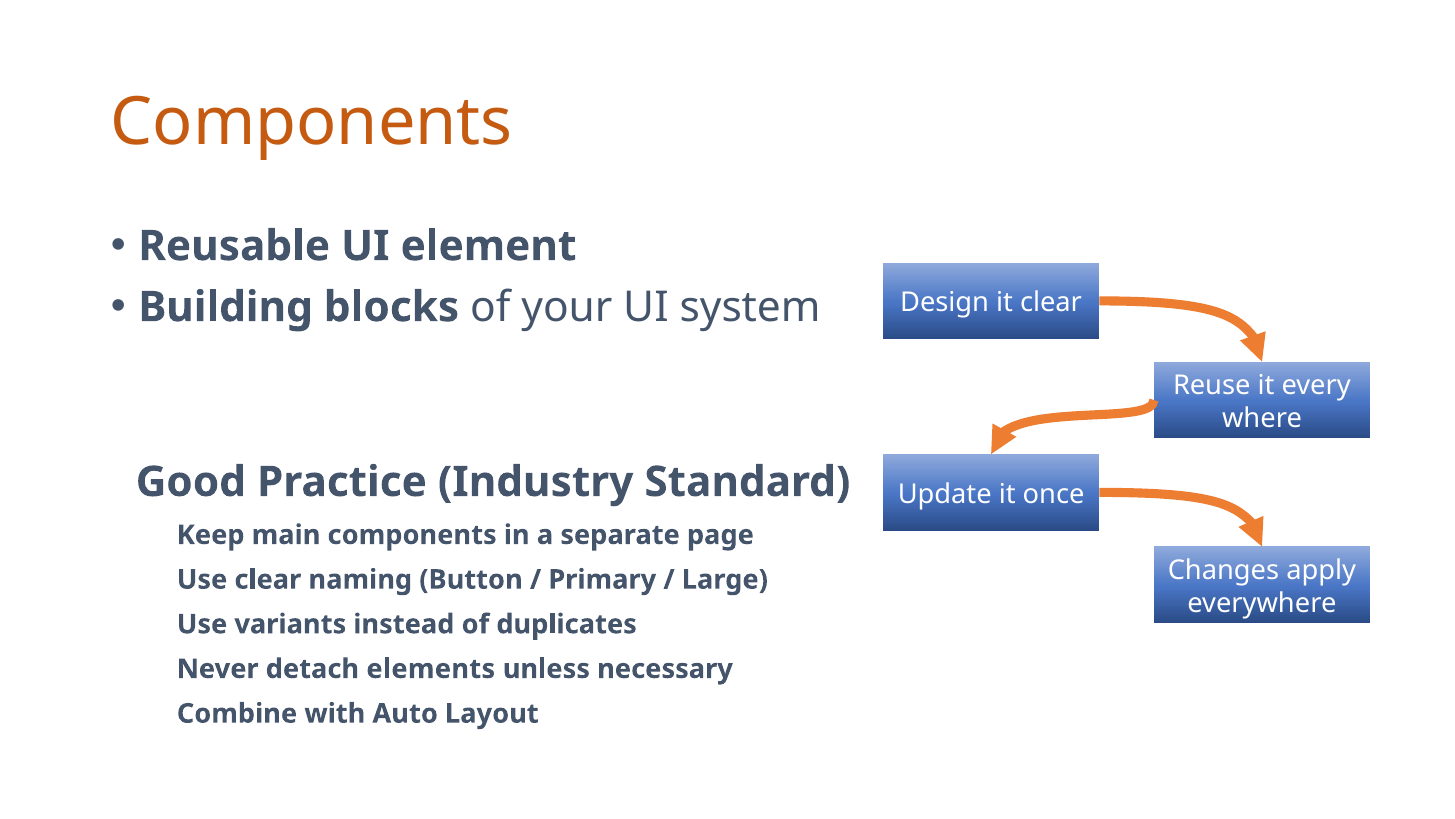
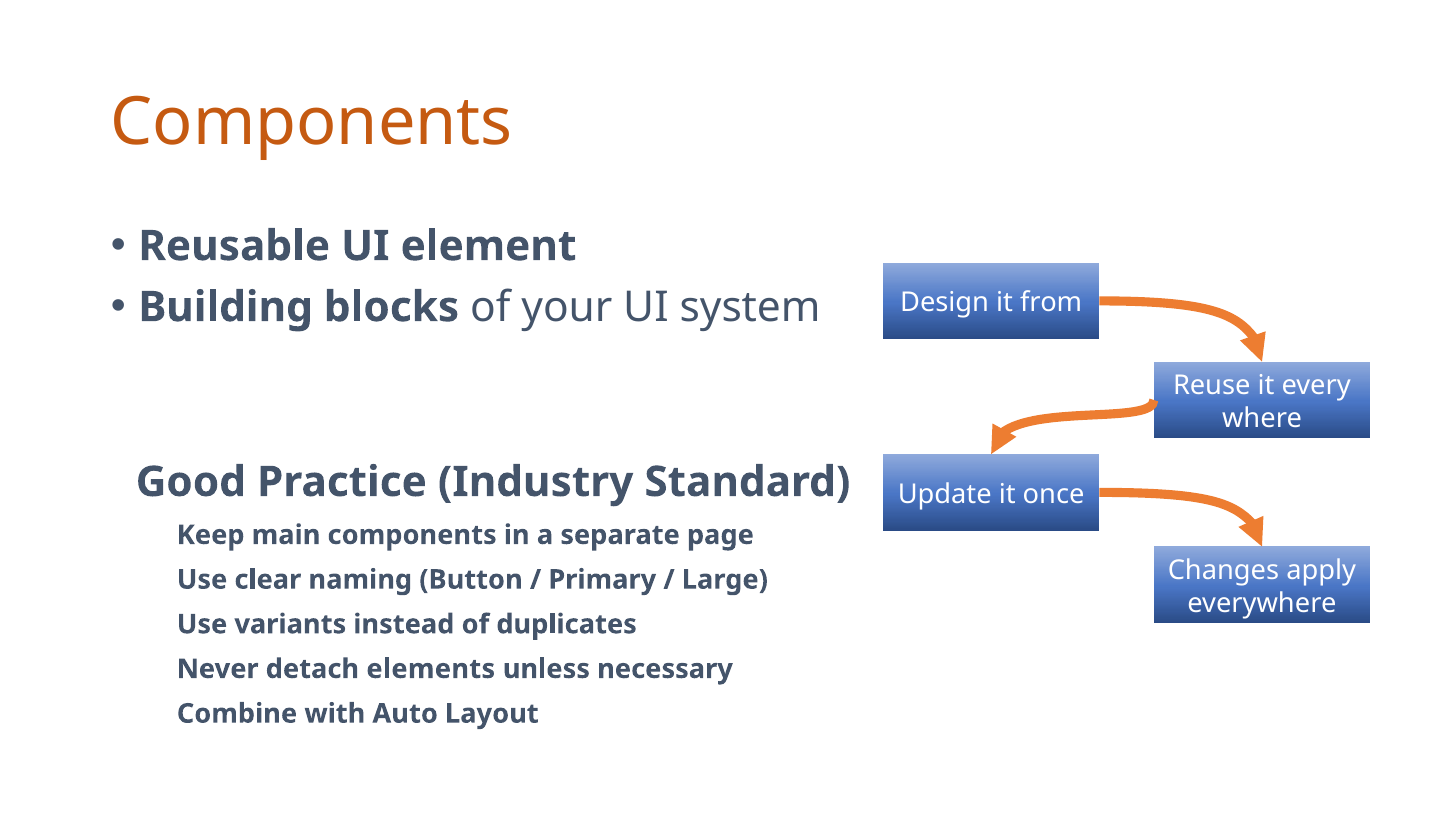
it clear: clear -> from (1051, 303)
